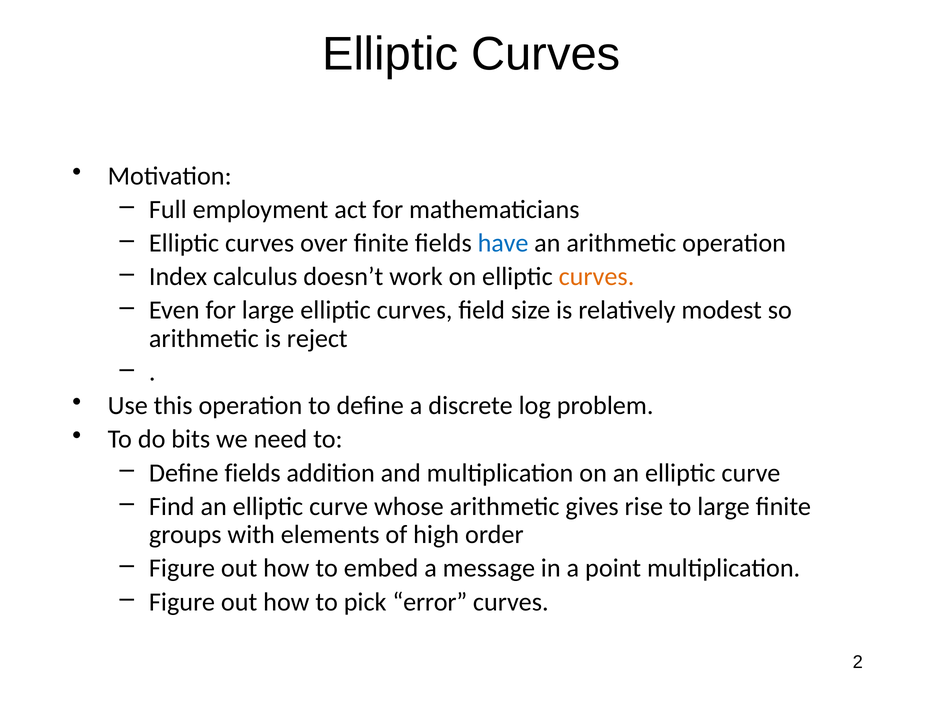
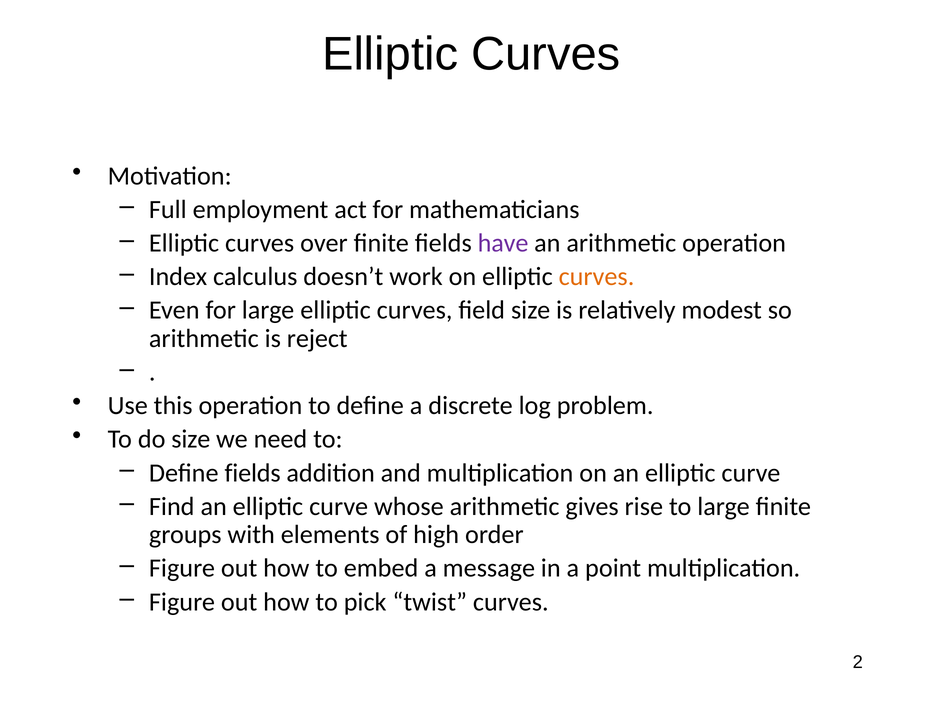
have colour: blue -> purple (503, 243)
do bits: bits -> size (191, 439)
error: error -> twist (430, 601)
